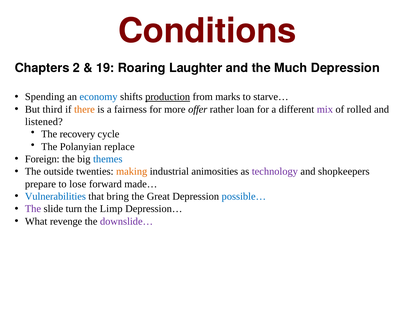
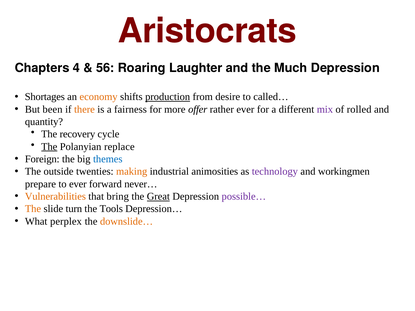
Conditions: Conditions -> Aristocrats (207, 31)
2: 2 -> 4 (76, 68)
19: 19 -> 56 (105, 68)
Spending: Spending -> Shortages (45, 97)
economy colour: blue -> orange (99, 97)
marks: marks -> desire (228, 97)
starve…: starve… -> called… (271, 97)
third: third -> been (53, 109)
rather loan: loan -> ever (245, 109)
listened: listened -> quantity (44, 122)
The underline: none -> present (49, 147)
shopkeepers: shopkeepers -> workingmen (344, 172)
to lose: lose -> ever (78, 184)
made…: made… -> never… (141, 184)
Vulnerabilities colour: blue -> orange (55, 197)
Great underline: none -> present (158, 197)
possible… colour: blue -> purple (244, 197)
The colour: purple -> orange (33, 209)
Limp: Limp -> Tools (111, 209)
revenge: revenge -> perplex (66, 221)
downslide… colour: purple -> orange (127, 221)
